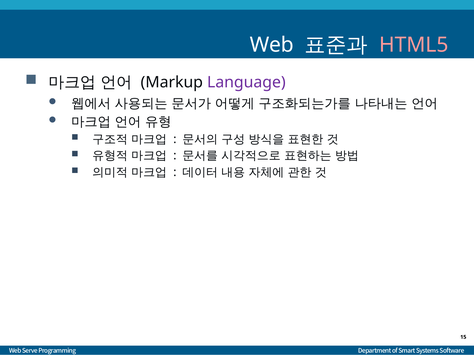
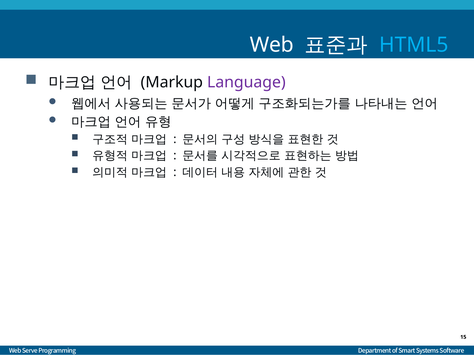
HTML5 colour: pink -> light blue (414, 45)
